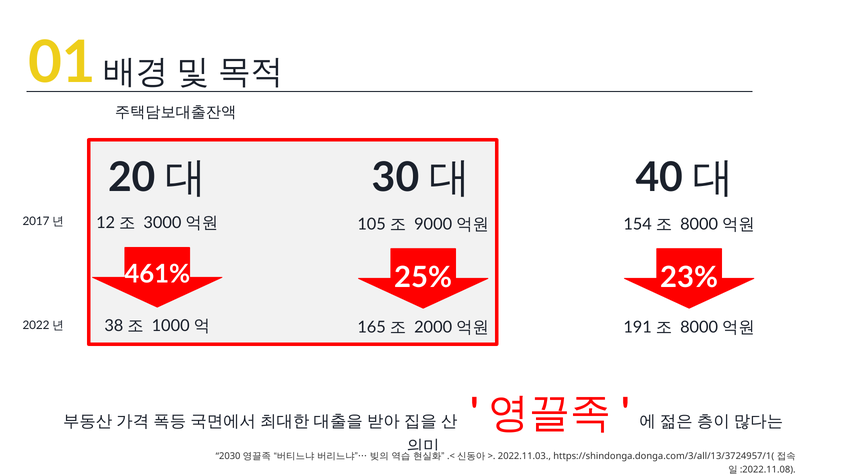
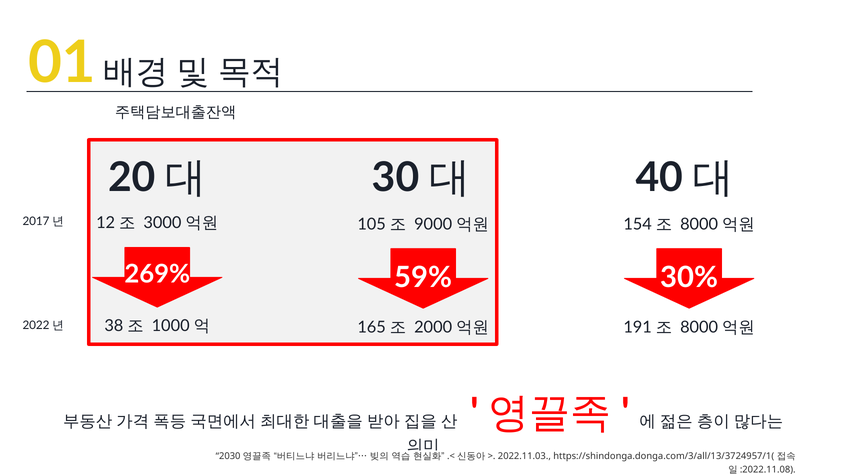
461%: 461% -> 269% (157, 274)
25%: 25% -> 59% (423, 277)
23%: 23% -> 30% (689, 277)
